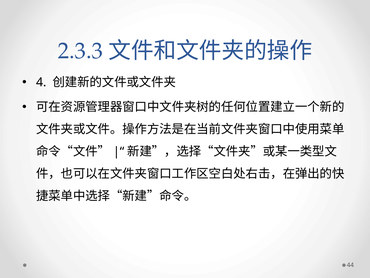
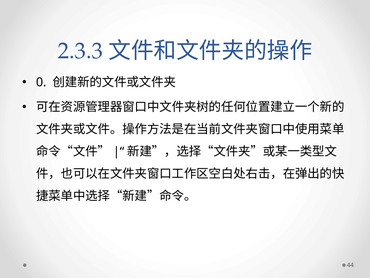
4: 4 -> 0 (41, 82)
